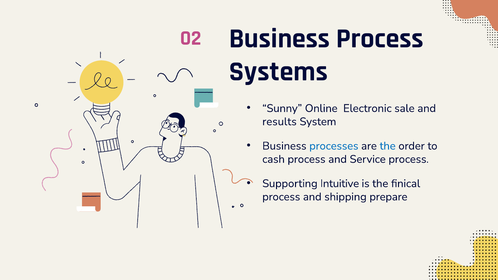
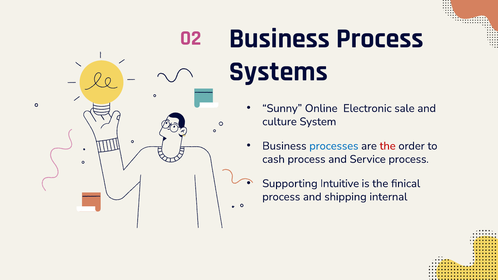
results: results -> culture (280, 122)
the colour: blue -> red (388, 146)
prepare: prepare -> internal (388, 197)
